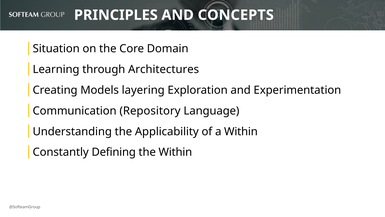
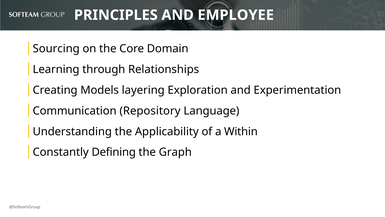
CONCEPTS: CONCEPTS -> EMPLOYEE (236, 15)
Situation: Situation -> Sourcing (56, 49)
Architectures: Architectures -> Relationships (164, 69)
the Within: Within -> Graph (175, 152)
